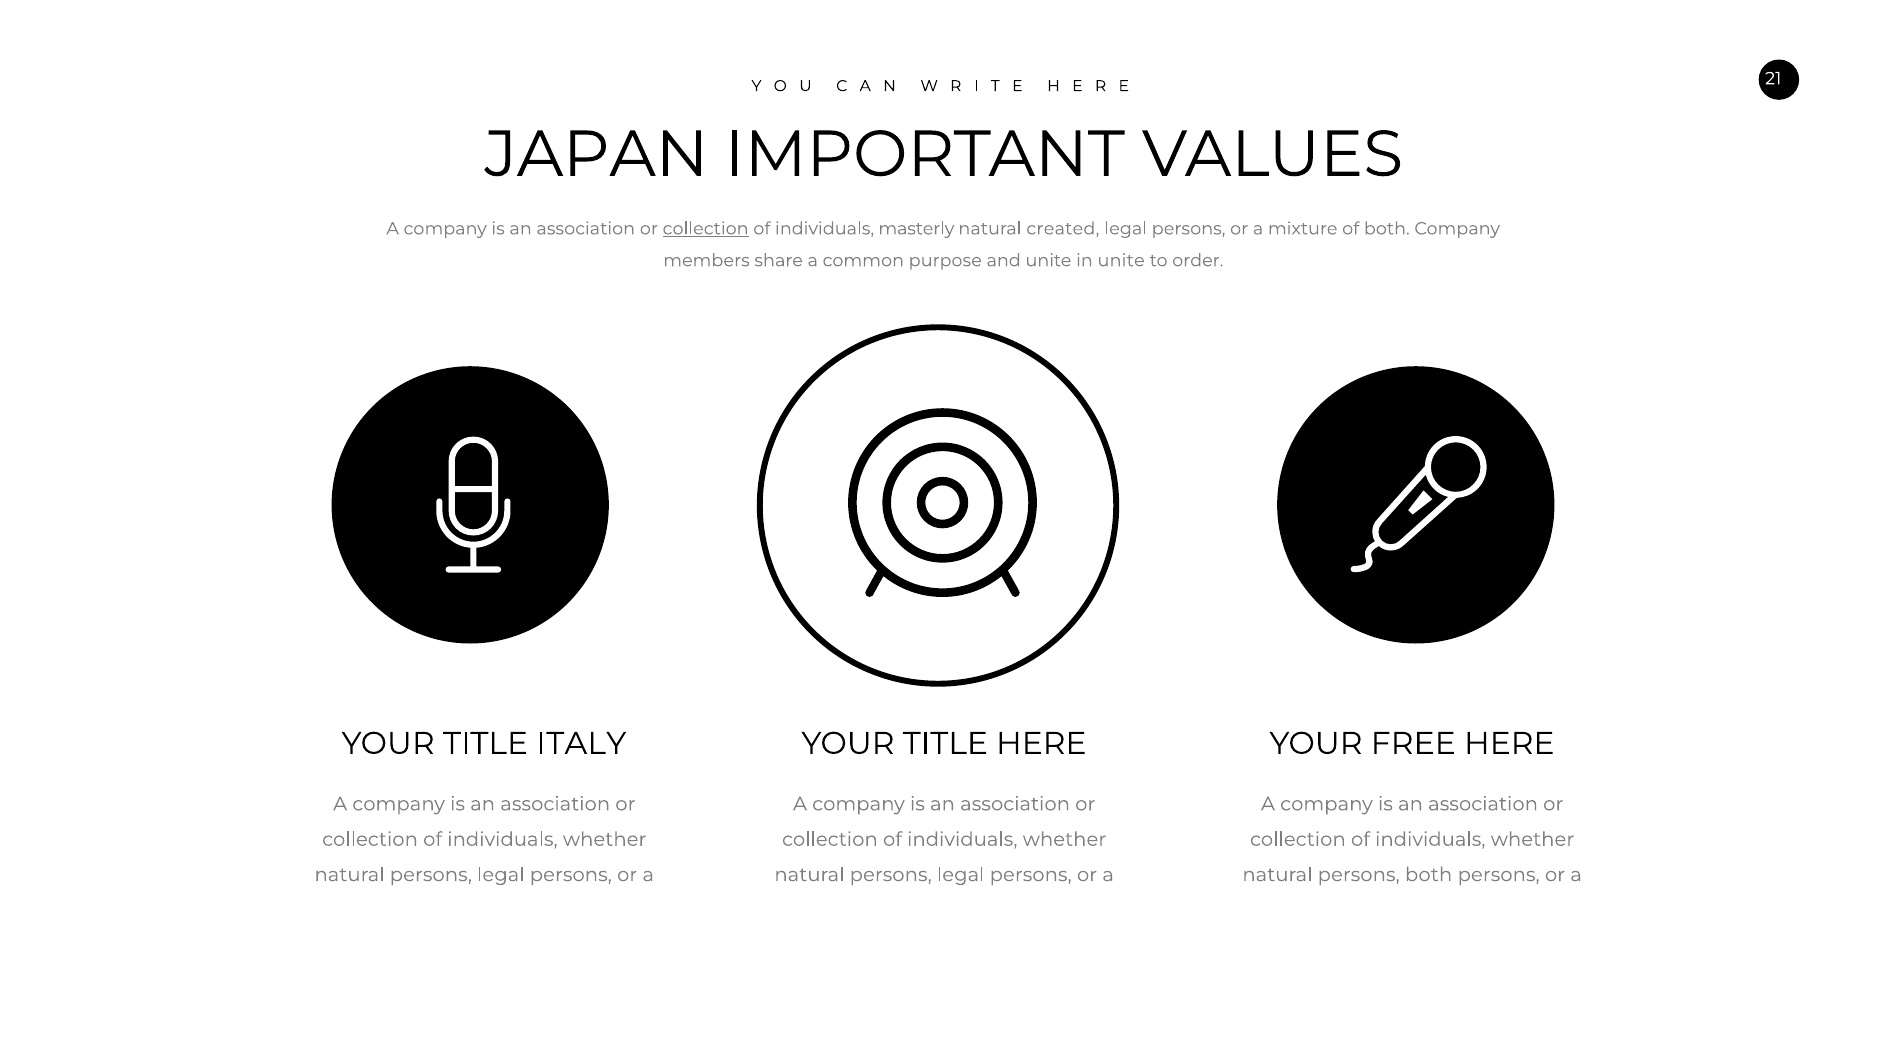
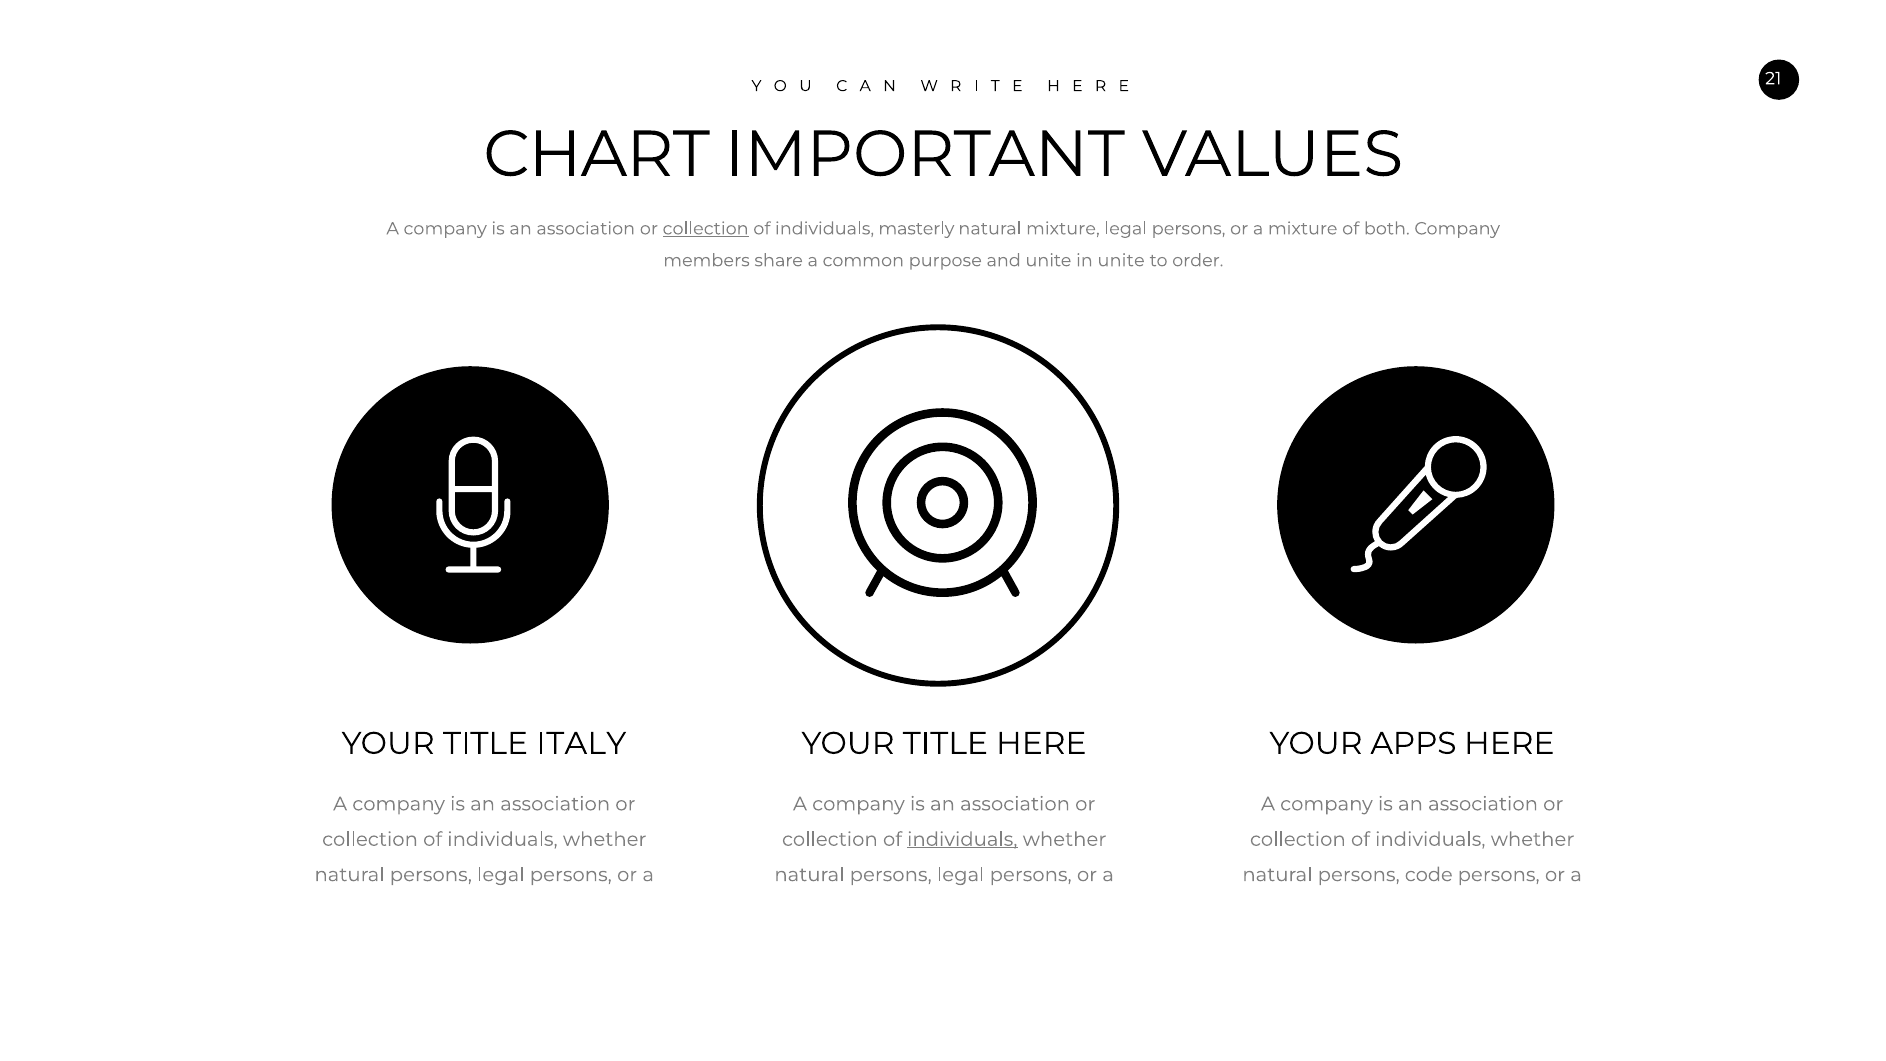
JAPAN: JAPAN -> CHART (597, 154)
natural created: created -> mixture (1063, 229)
FREE: FREE -> APPS (1413, 744)
individuals underline: none -> present (962, 839)
persons both: both -> code (1429, 875)
